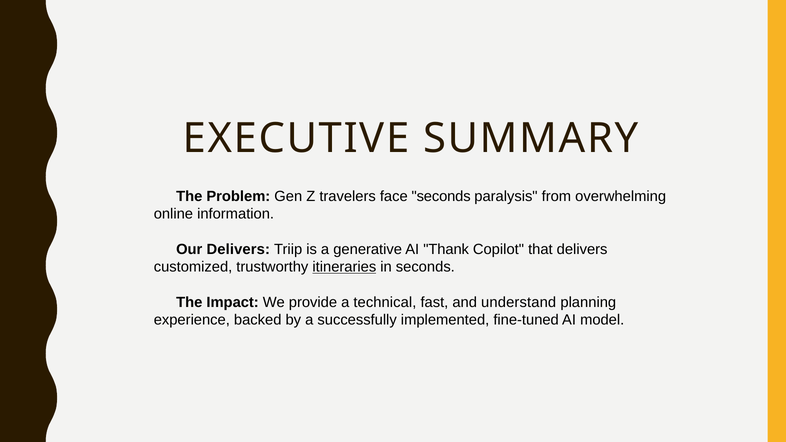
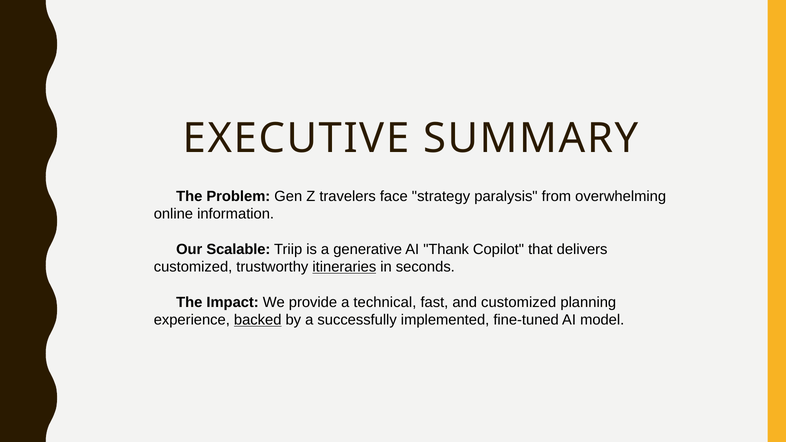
face seconds: seconds -> strategy (441, 196)
Our Delivers: Delivers -> Scalable (238, 249)
and understand: understand -> customized (519, 302)
backed underline: none -> present (258, 320)
